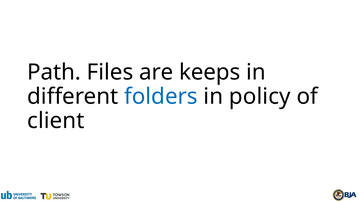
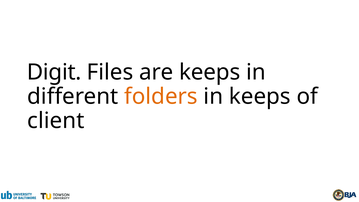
Path: Path -> Digit (54, 72)
folders colour: blue -> orange (161, 96)
in policy: policy -> keeps (260, 96)
